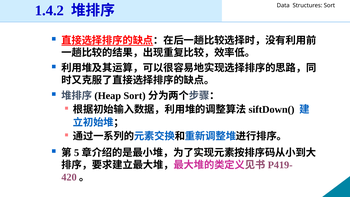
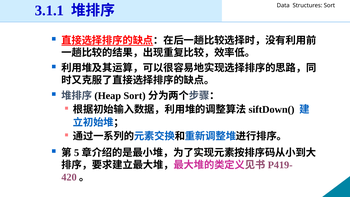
1.4.2: 1.4.2 -> 3.1.1 (49, 11)
